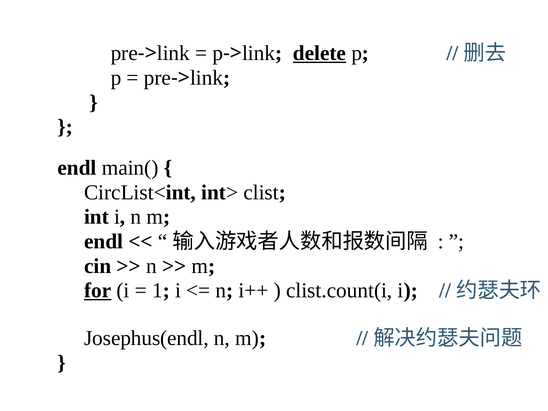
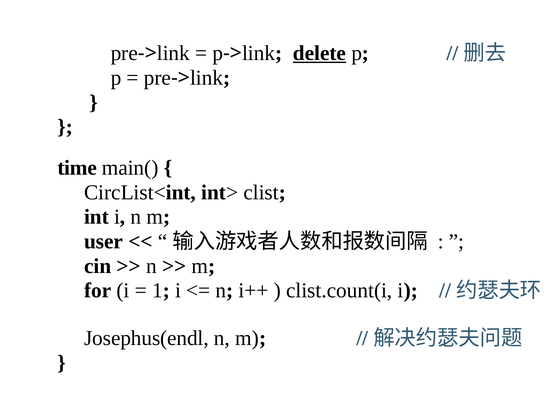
endl: endl -> time (77, 168)
endl: endl -> user (104, 241)
for underline: present -> none (98, 291)
